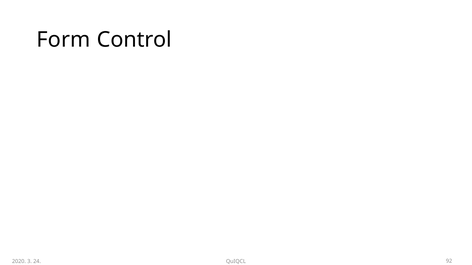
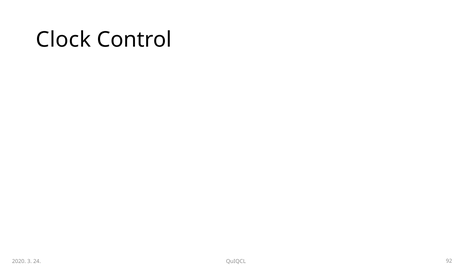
Form: Form -> Clock (63, 40)
